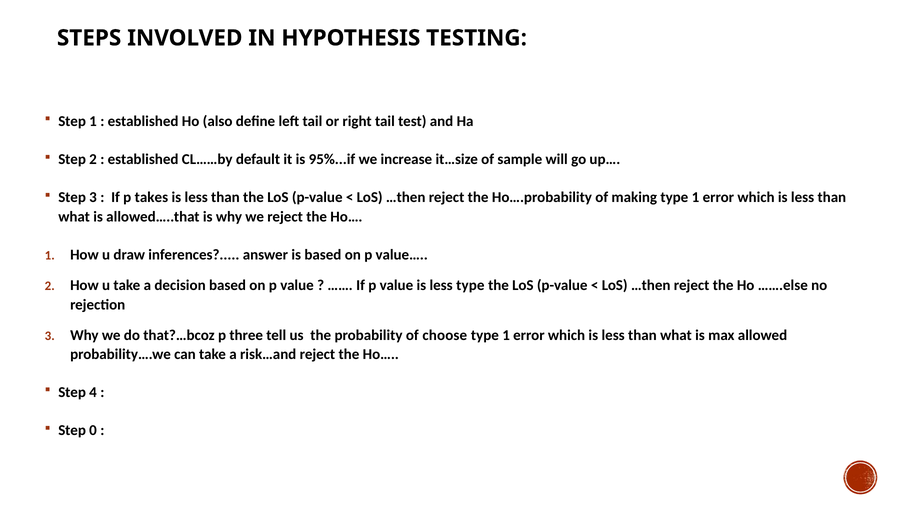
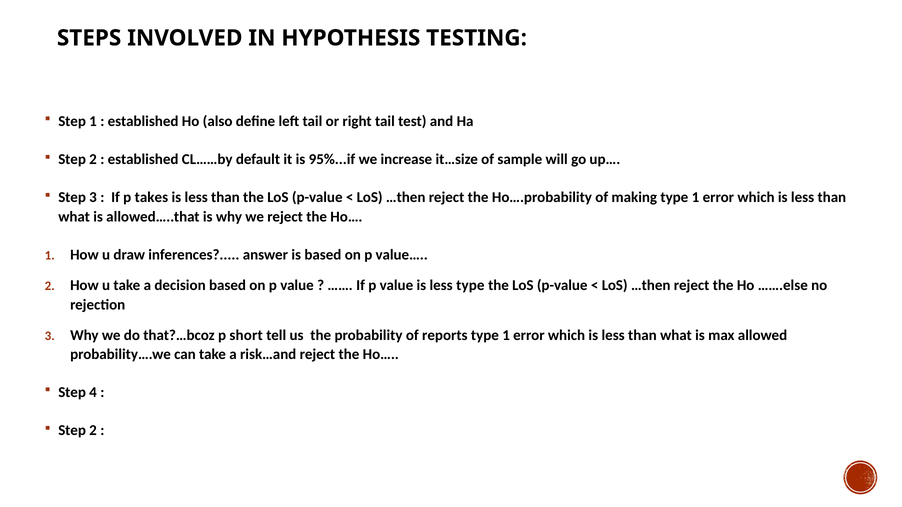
three: three -> short (246, 335)
choose: choose -> reports (445, 335)
0: 0 -> 2 (93, 431)
